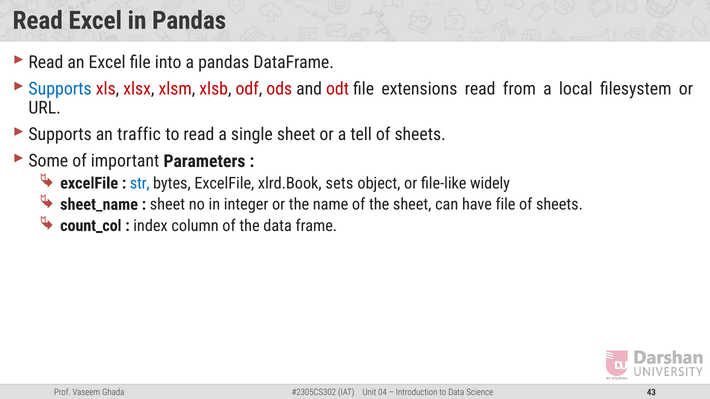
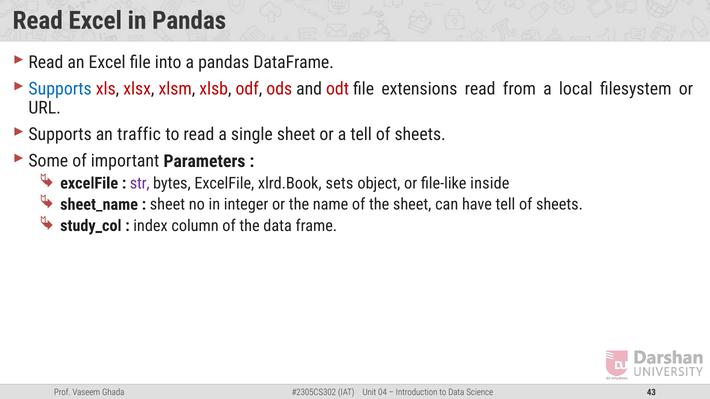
str colour: blue -> purple (140, 183)
widely: widely -> inside (490, 183)
have file: file -> tell (505, 205)
count_col: count_col -> study_col (91, 226)
